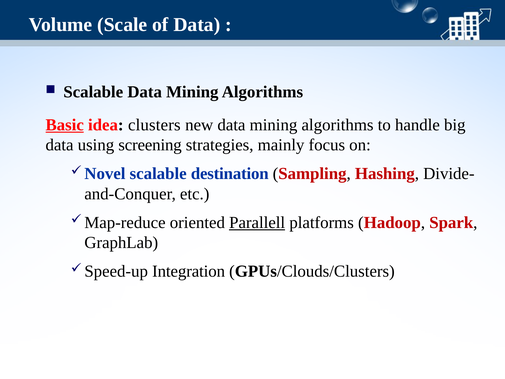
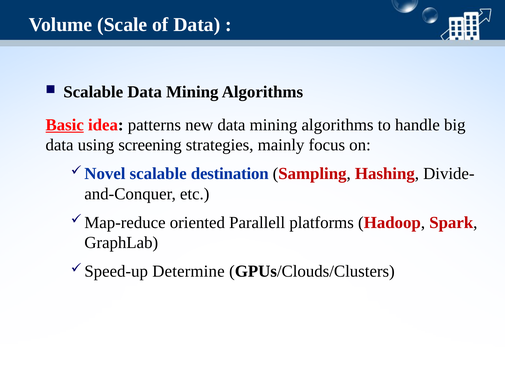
clusters: clusters -> patterns (154, 125)
Parallell underline: present -> none (257, 222)
Integration: Integration -> Determine (188, 271)
